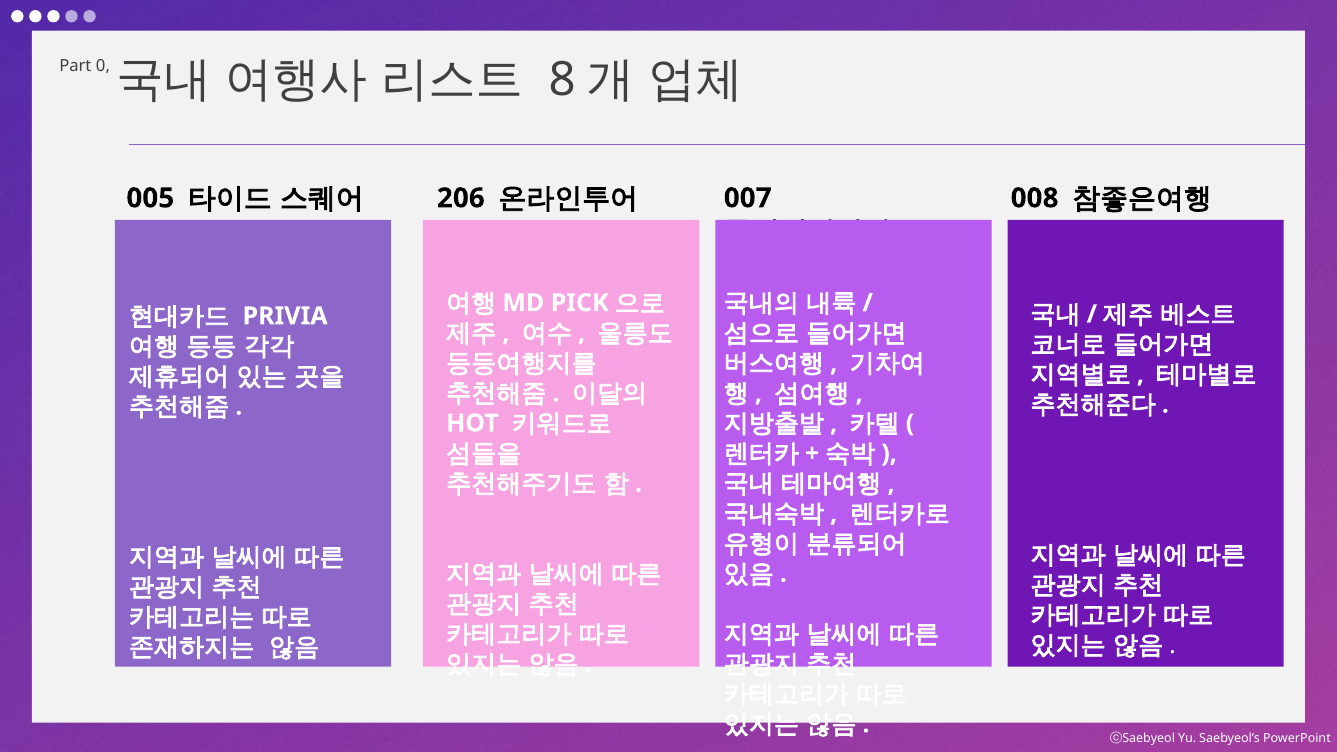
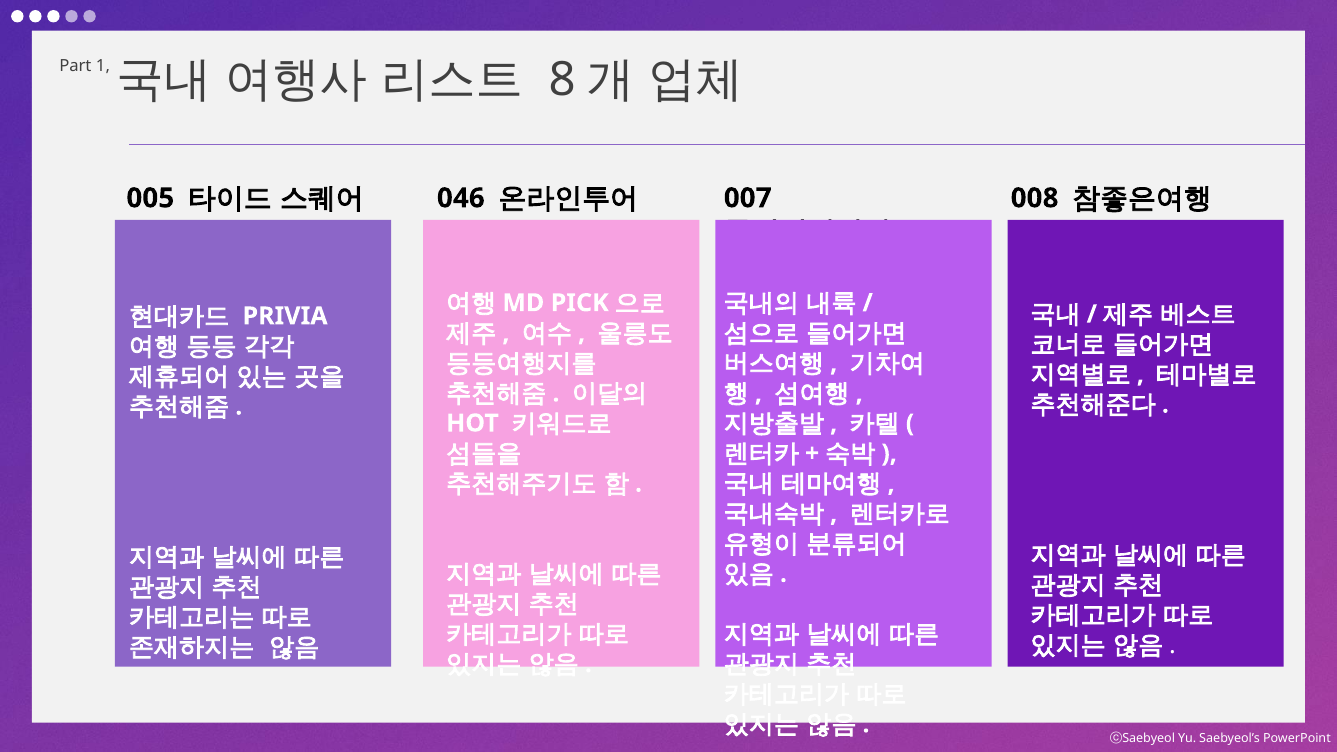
0: 0 -> 1 (103, 66)
206: 206 -> 046 (461, 198)
